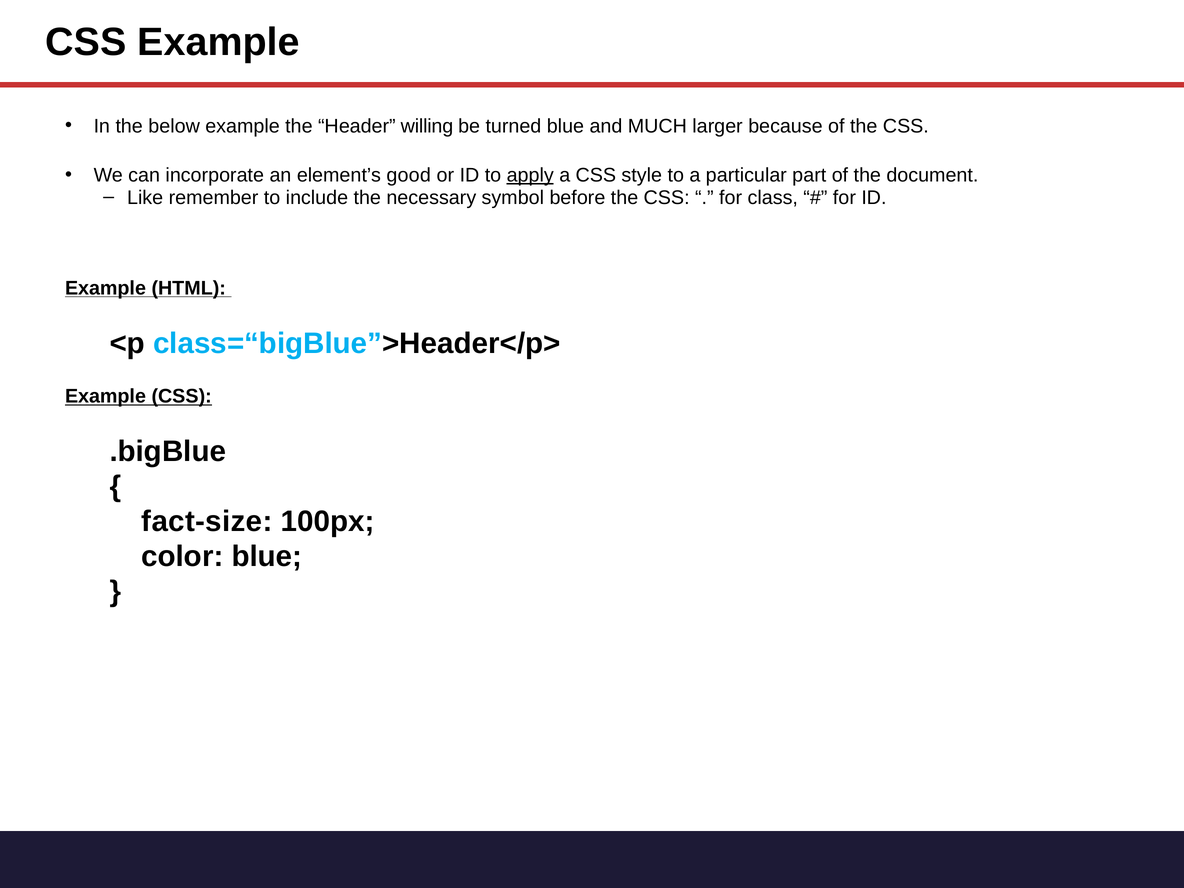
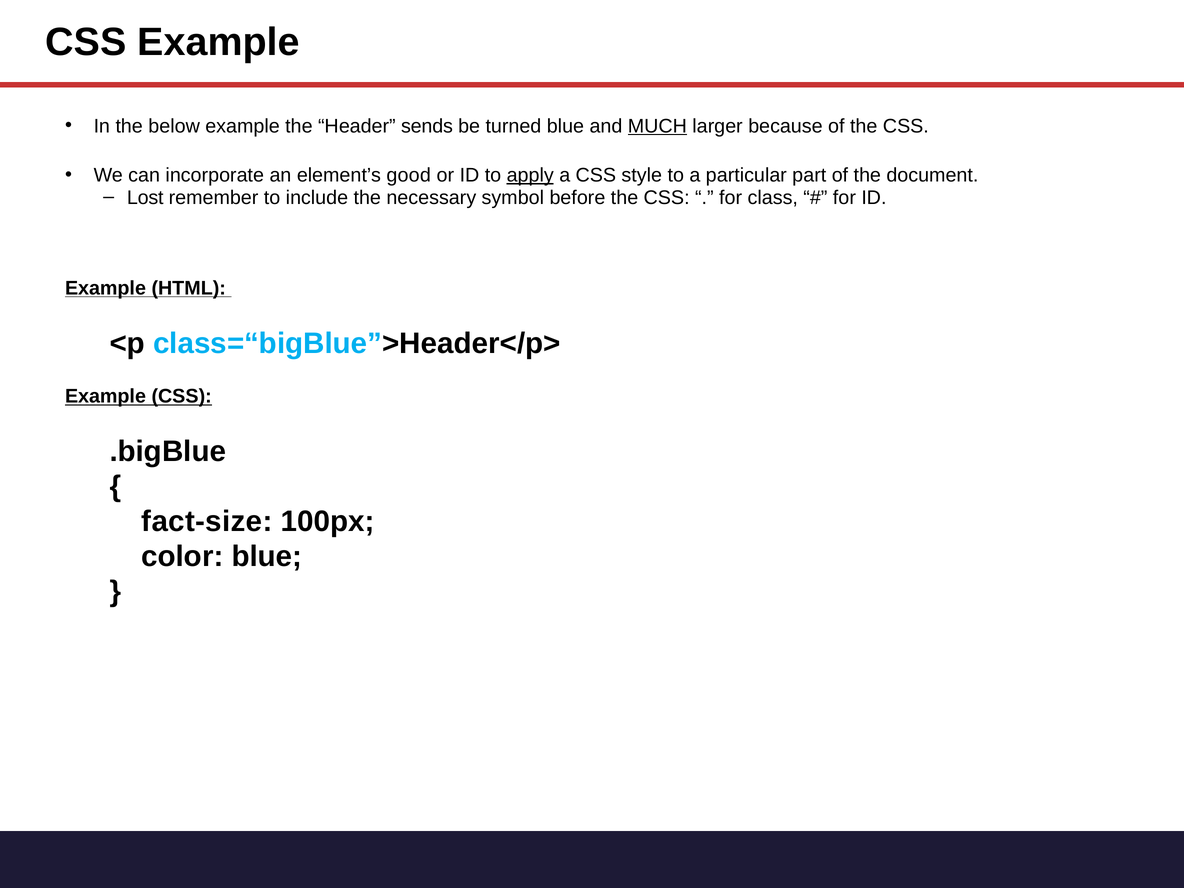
willing: willing -> sends (427, 126)
MUCH underline: none -> present (657, 126)
Like: Like -> Lost (145, 198)
